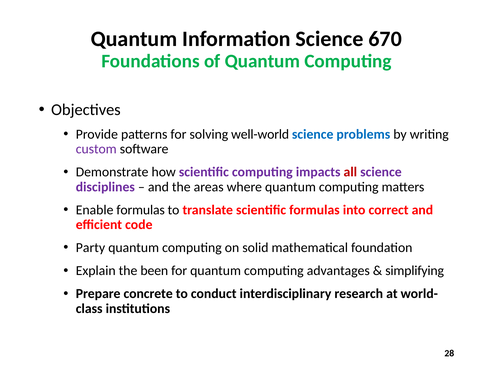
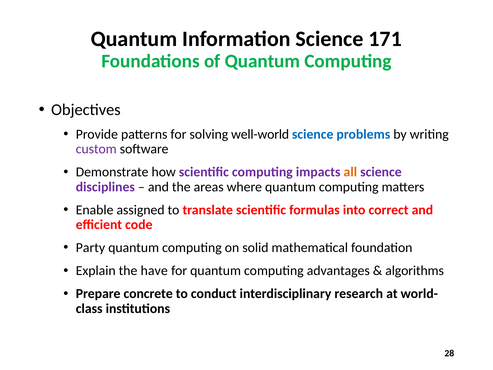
670: 670 -> 171 (385, 39)
all colour: red -> orange (350, 172)
Enable formulas: formulas -> assigned (141, 210)
been: been -> have (154, 271)
simplifying: simplifying -> algorithms (415, 271)
